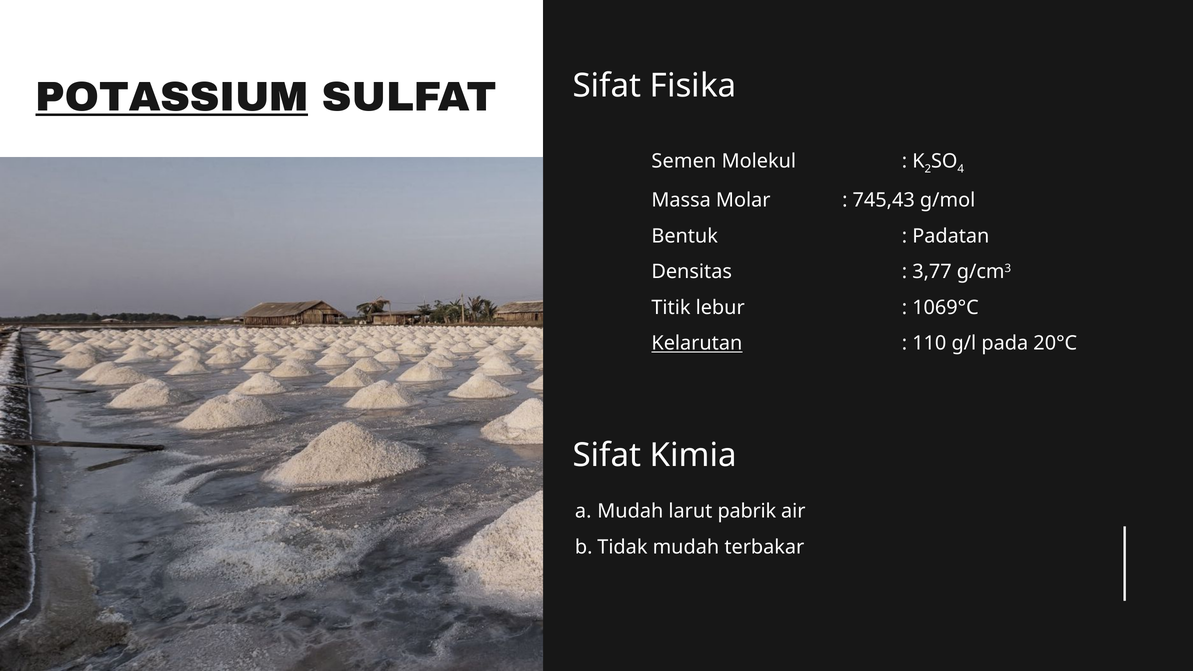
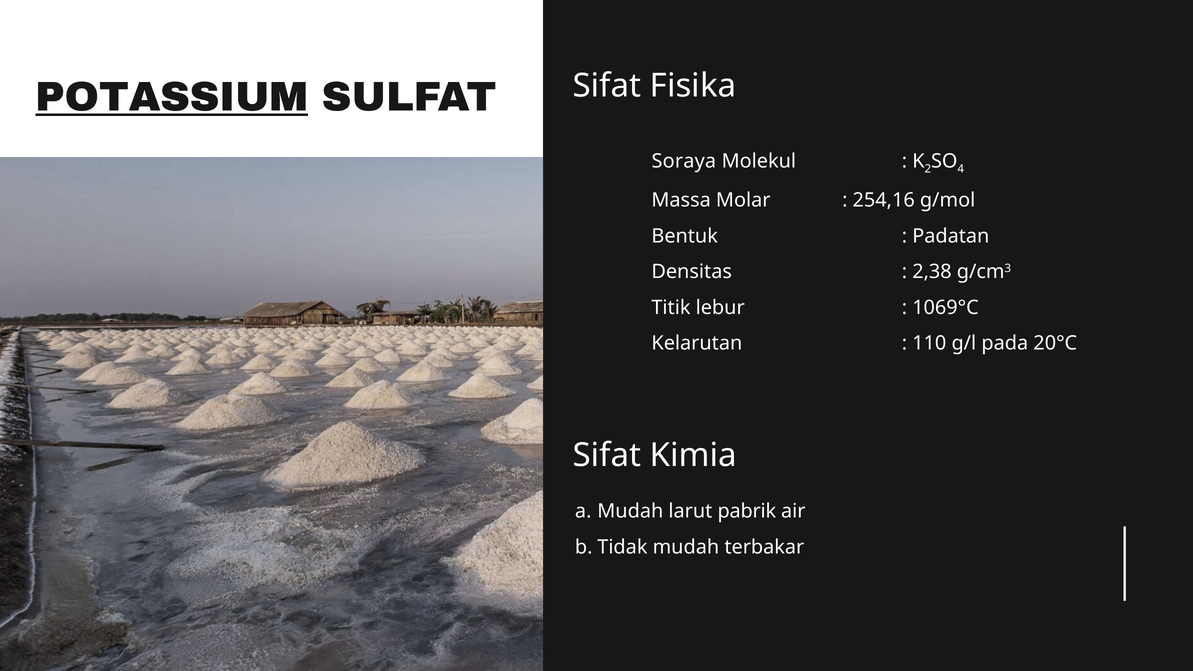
Semen: Semen -> Soraya (684, 161)
745,43: 745,43 -> 254,16 (884, 200)
3,77: 3,77 -> 2,38 (932, 272)
Kelarutan underline: present -> none (697, 343)
